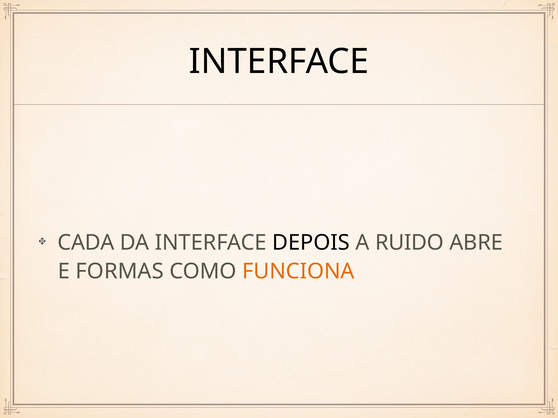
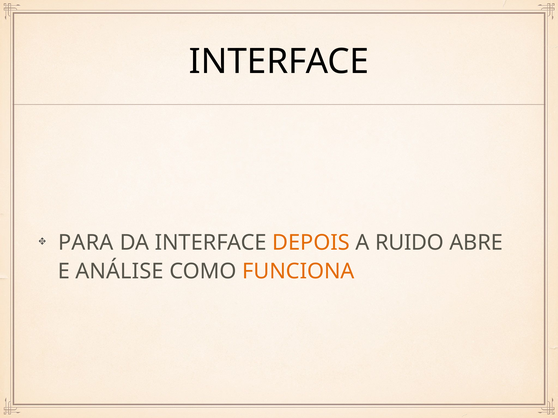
CADA: CADA -> PARA (86, 243)
DEPOIS colour: black -> orange (311, 243)
FORMAS: FORMAS -> ANÁLISE (120, 272)
